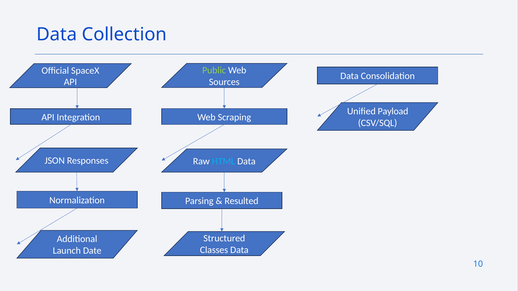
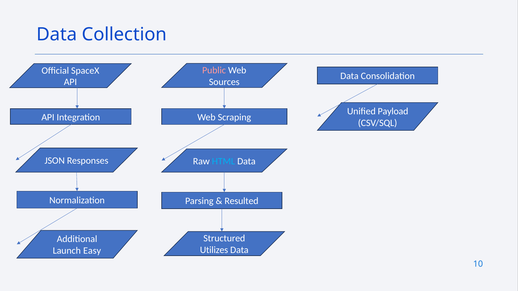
Public colour: light green -> pink (214, 70)
Classes: Classes -> Utilizes (214, 250)
Date: Date -> Easy (92, 251)
